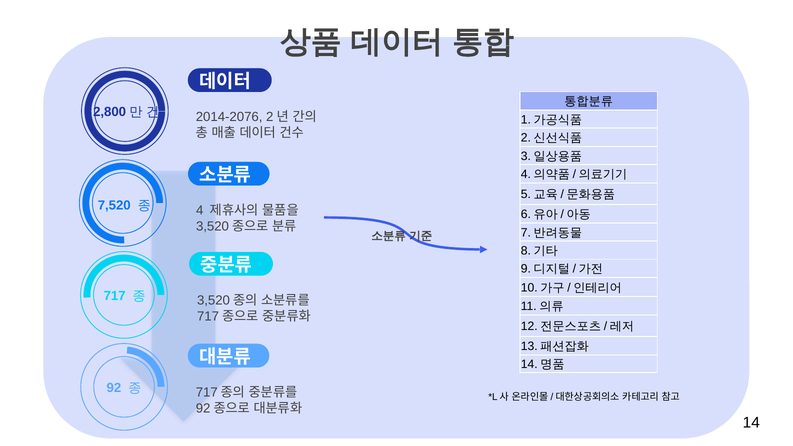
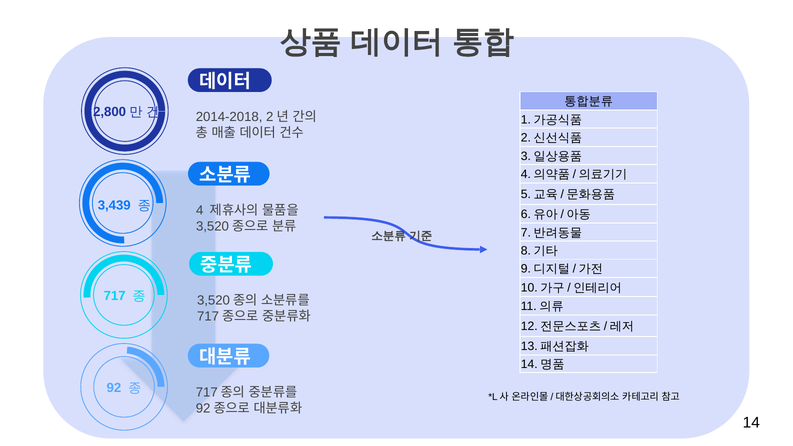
2014-2076: 2014-2076 -> 2014-2018 (229, 117)
7,520: 7,520 -> 3,439 (114, 206)
